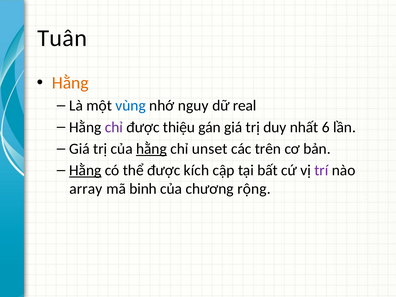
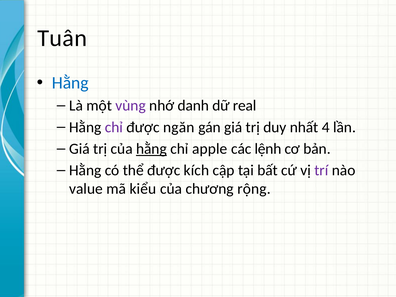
Hằng colour: orange -> blue (70, 83)
vùng colour: blue -> purple (131, 106)
nguy: nguy -> danh (193, 106)
thiệu: thiệu -> ngăn (179, 127)
6: 6 -> 4 (326, 127)
unset: unset -> apple (210, 149)
trên: trên -> lệnh (268, 149)
Hằng underline: present -> none (85, 170)
array: array -> value (86, 189)
binh: binh -> kiểu (143, 189)
